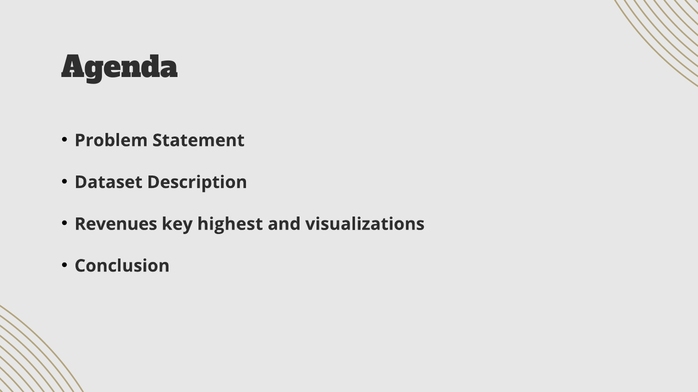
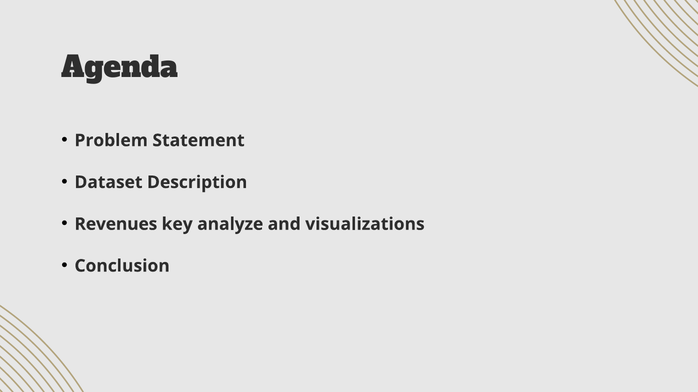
highest: highest -> analyze (230, 224)
